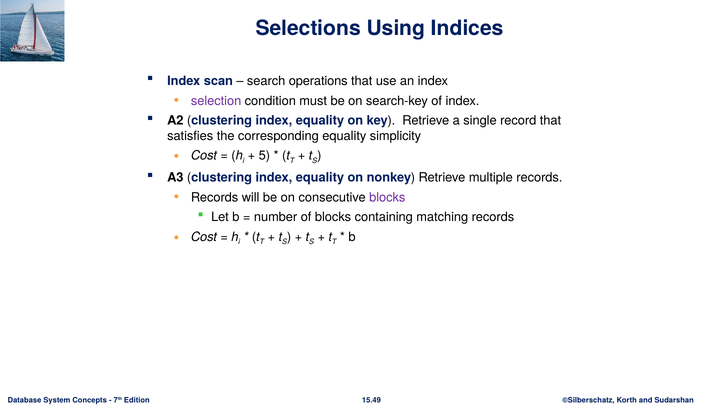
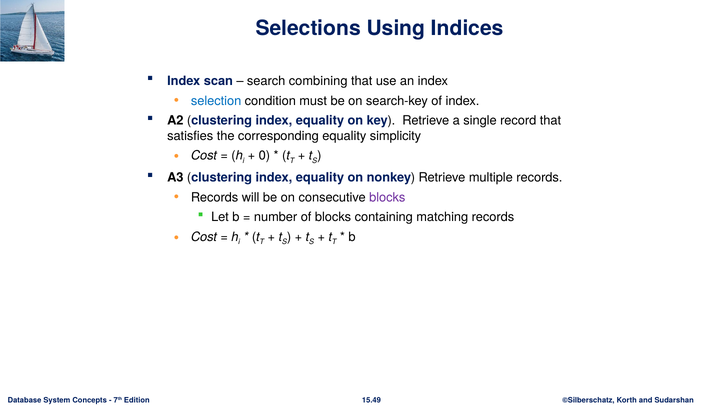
operations: operations -> combining (318, 81)
selection colour: purple -> blue (216, 101)
5: 5 -> 0 (264, 156)
